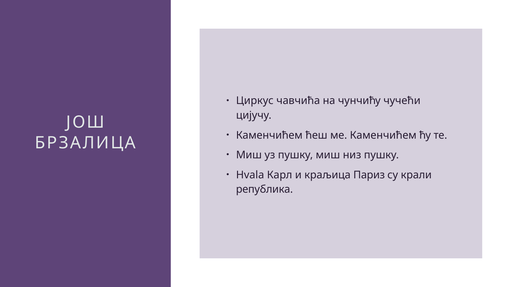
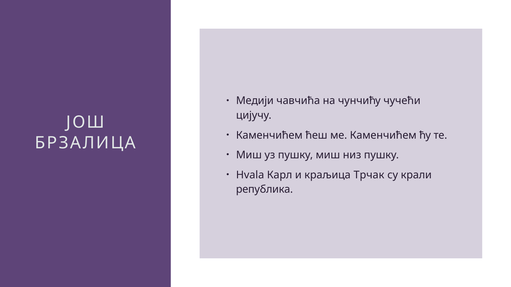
Циркус: Циркус -> Медији (255, 101)
Париз: Париз -> Трчак (369, 175)
